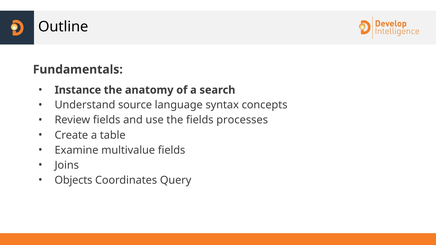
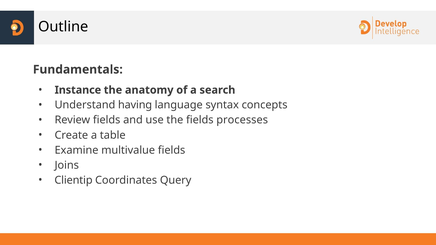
source: source -> having (135, 105)
Objects: Objects -> Clientip (73, 180)
